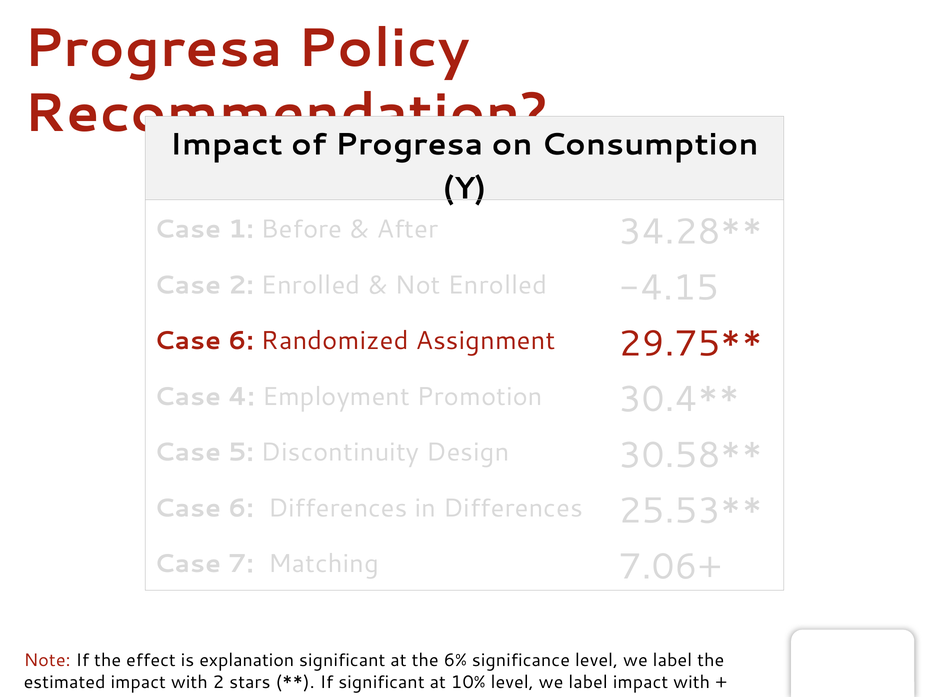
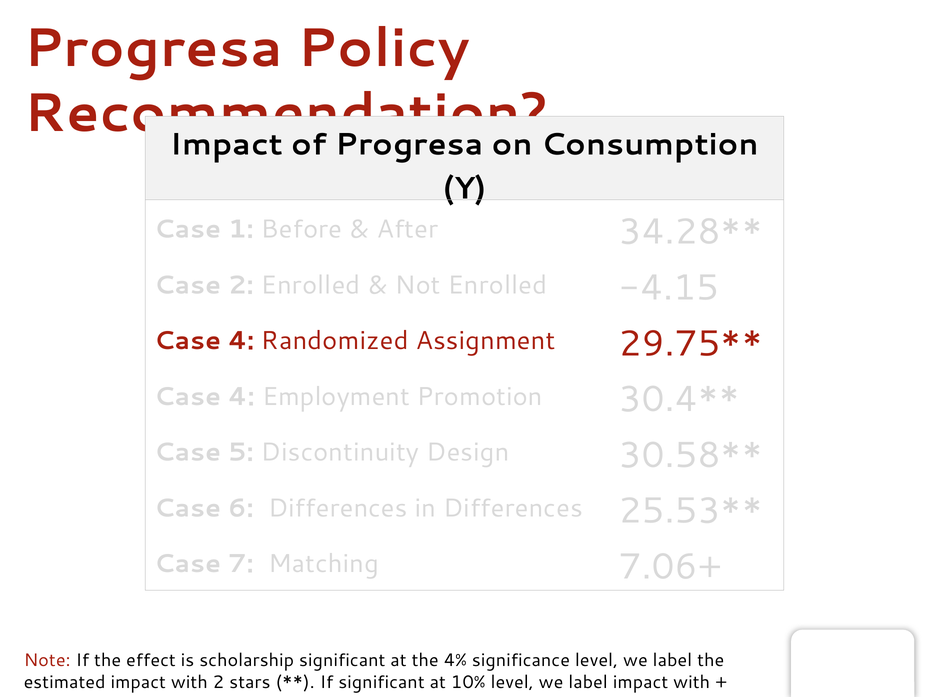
6: 6 -> 4 (241, 341)
explanation: explanation -> scholarship (247, 660)
6%: 6% -> 4% (455, 660)
